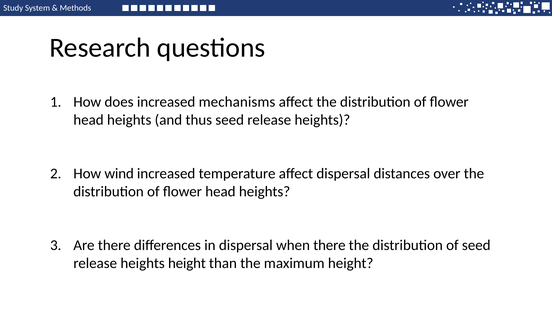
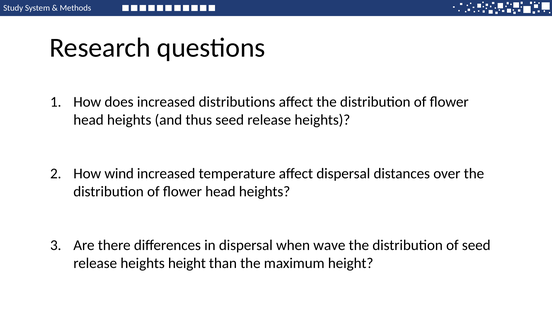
mechanisms: mechanisms -> distributions (237, 102)
when there: there -> wave (329, 246)
